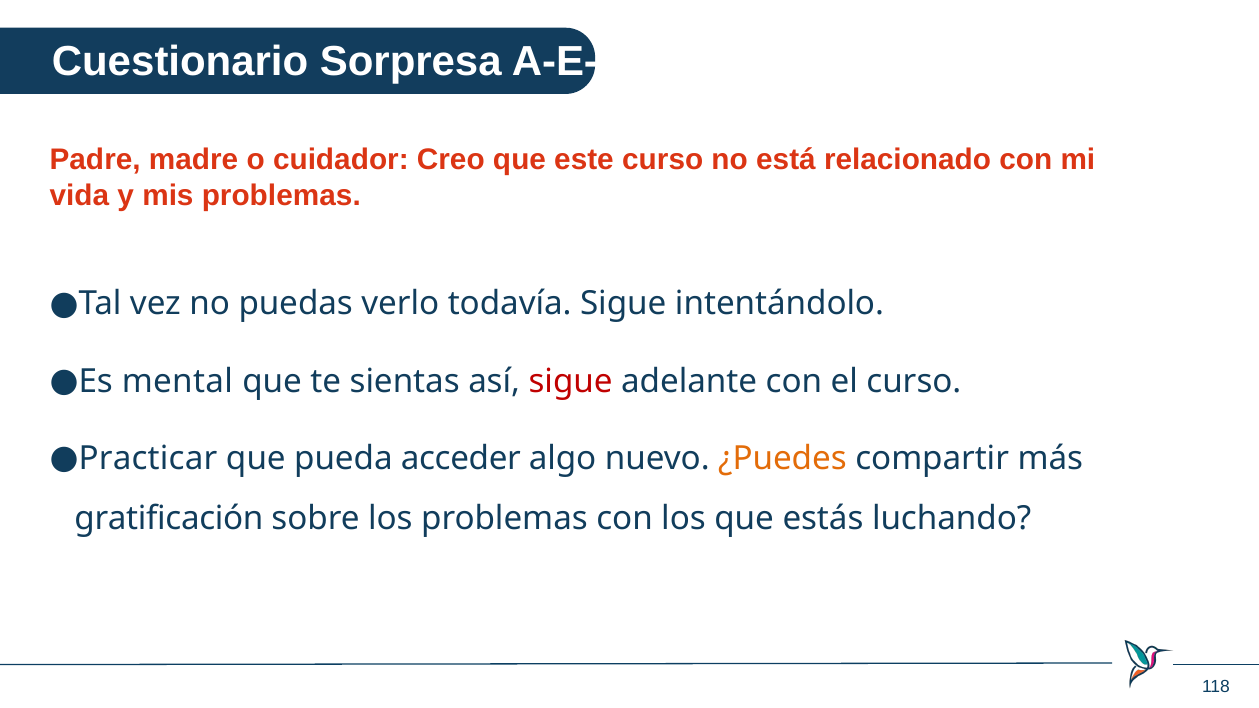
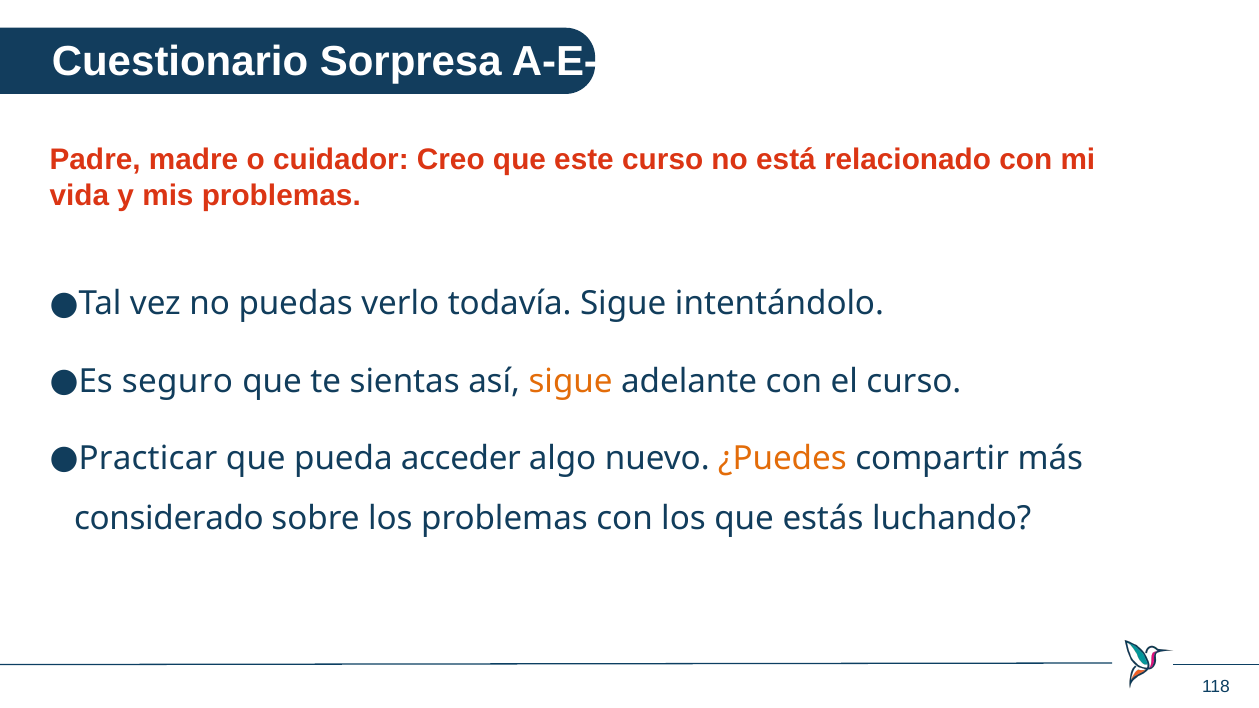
mental: mental -> seguro (177, 381)
sigue colour: red -> orange (571, 381)
gratificación: gratificación -> considerado (169, 518)
